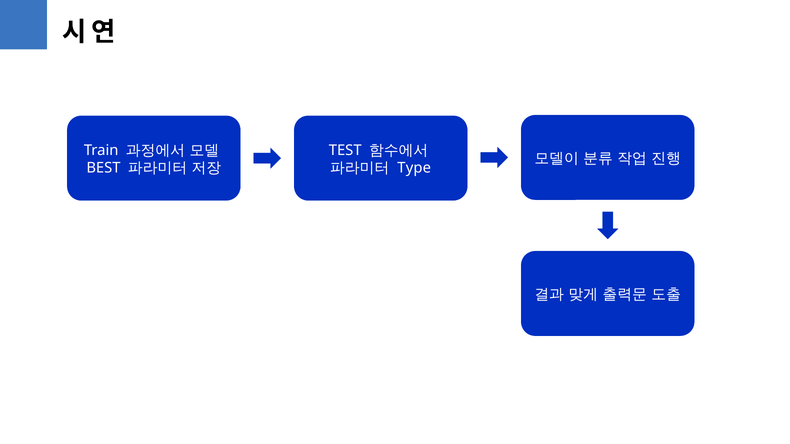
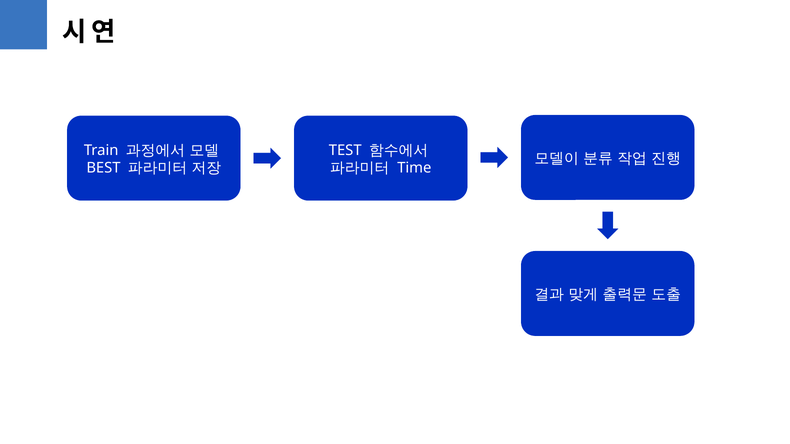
Type: Type -> Time (414, 168)
